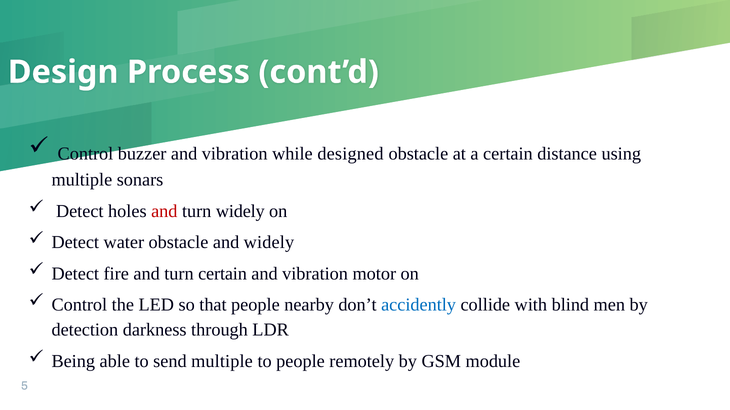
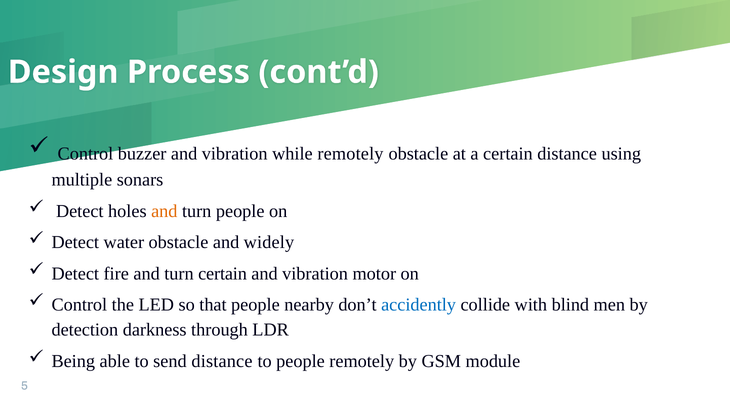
while designed: designed -> remotely (350, 154)
and colour: red -> orange (164, 211)
turn widely: widely -> people (240, 211)
send multiple: multiple -> distance (222, 362)
